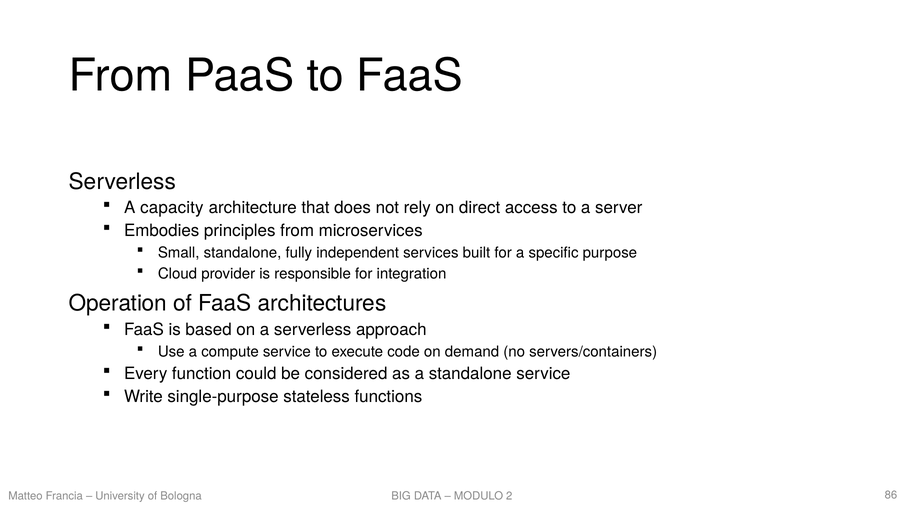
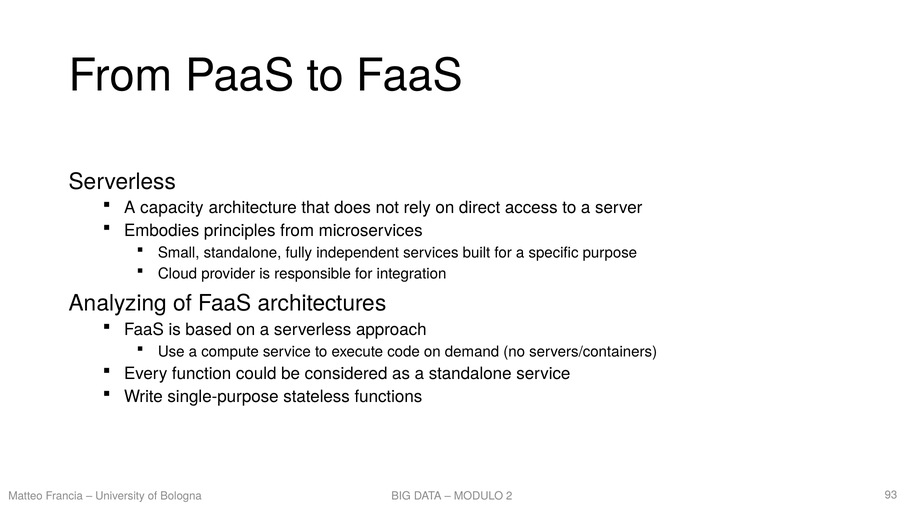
Operation: Operation -> Analyzing (118, 303)
86: 86 -> 93 (891, 494)
